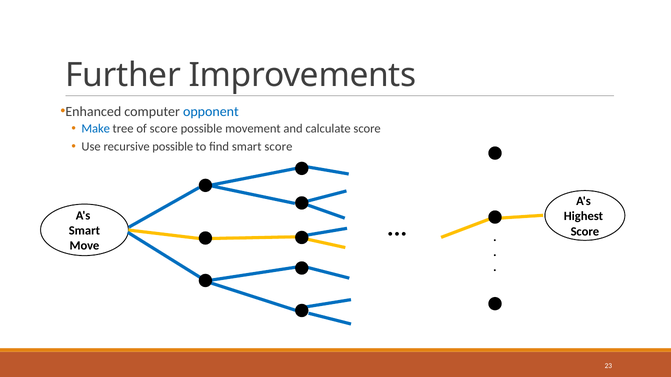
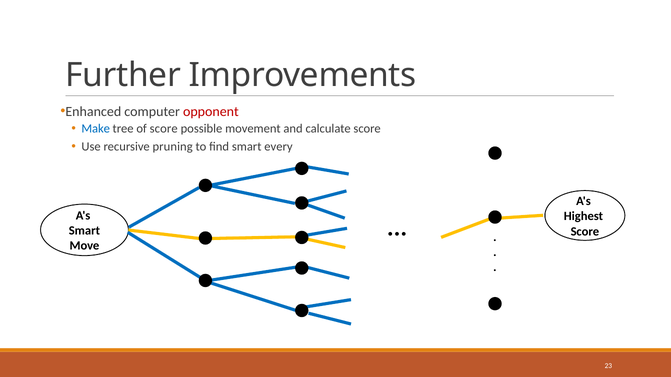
opponent colour: blue -> red (211, 112)
recursive possible: possible -> pruning (173, 147)
smart score: score -> every (278, 147)
